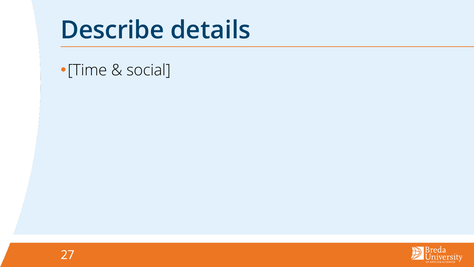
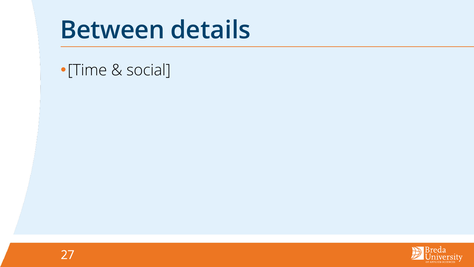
Describe: Describe -> Between (112, 30)
